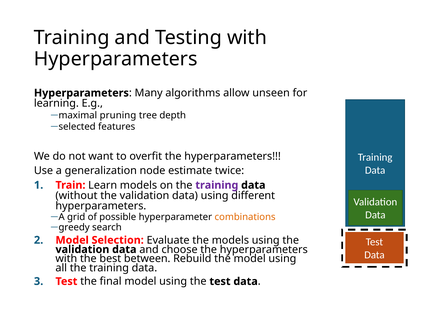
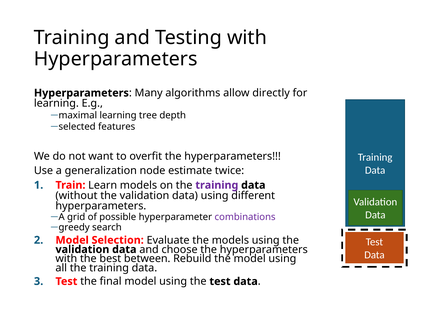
unseen: unseen -> directly (271, 93)
maximal pruning: pruning -> learning (118, 115)
combinations colour: orange -> purple (245, 217)
